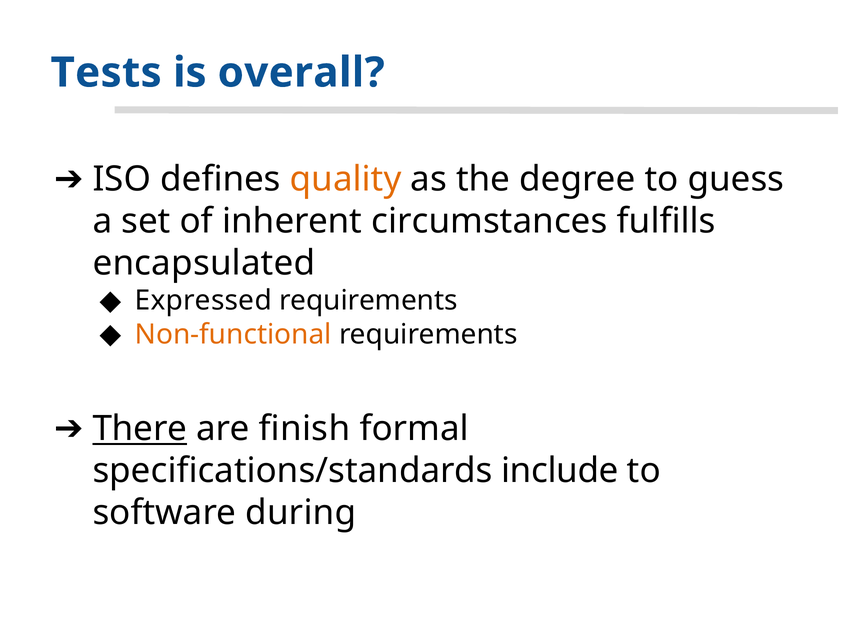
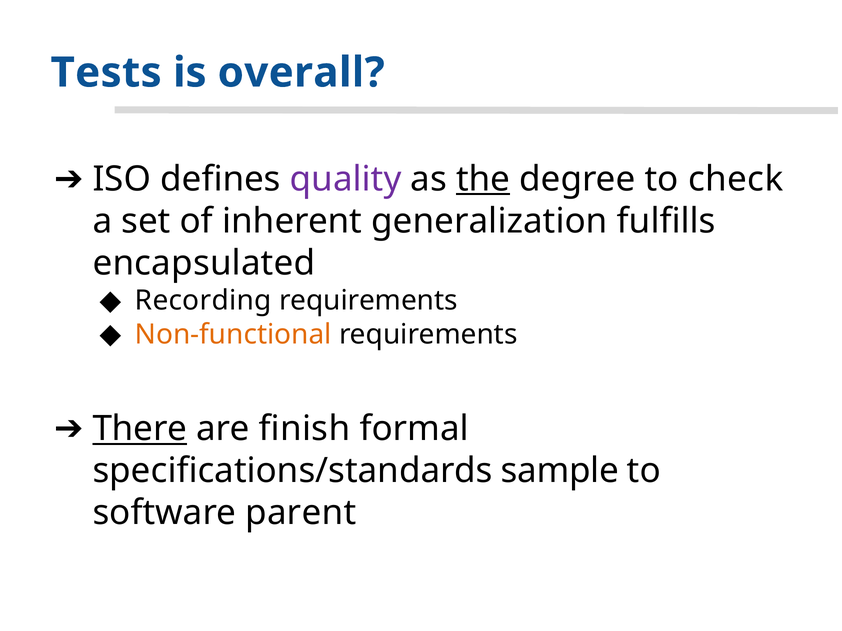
quality colour: orange -> purple (346, 179)
the underline: none -> present (483, 179)
guess: guess -> check (736, 179)
circumstances: circumstances -> generalization (489, 221)
Expressed: Expressed -> Recording (203, 301)
include: include -> sample (560, 471)
during: during -> parent (301, 513)
